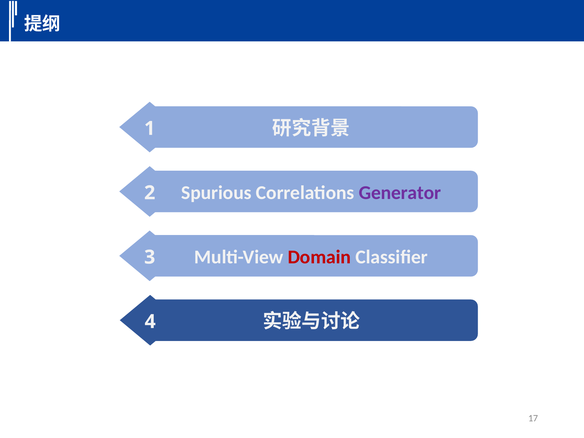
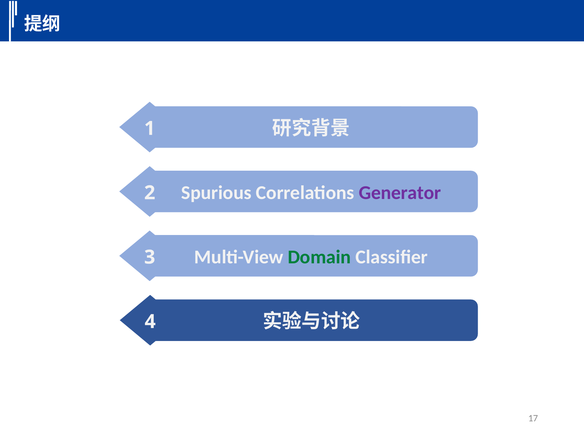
Domain colour: red -> green (319, 257)
